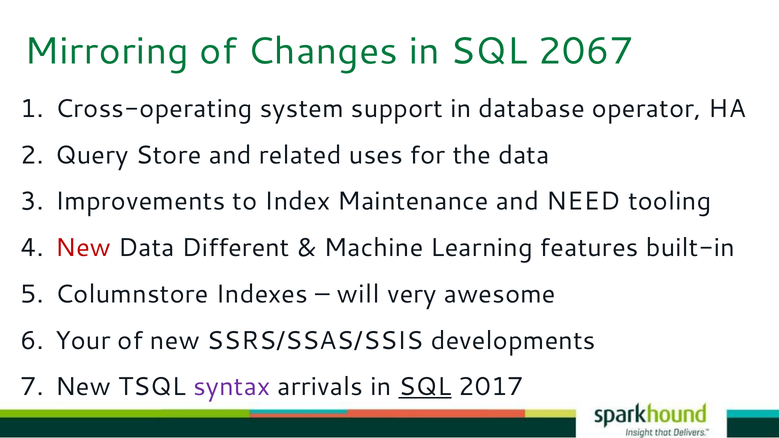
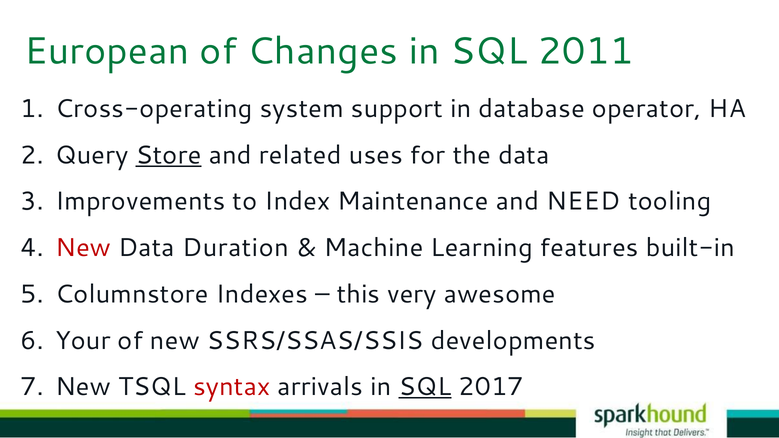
Mirroring: Mirroring -> European (107, 51)
2067: 2067 -> 2011 (586, 51)
Store underline: none -> present (169, 155)
Different: Different -> Duration (236, 248)
will: will -> this (358, 294)
syntax colour: purple -> red (232, 387)
